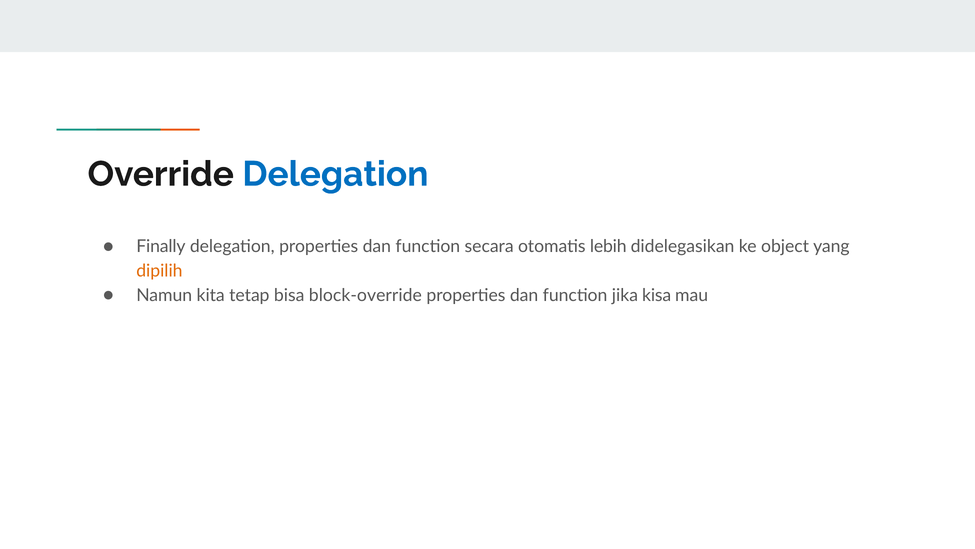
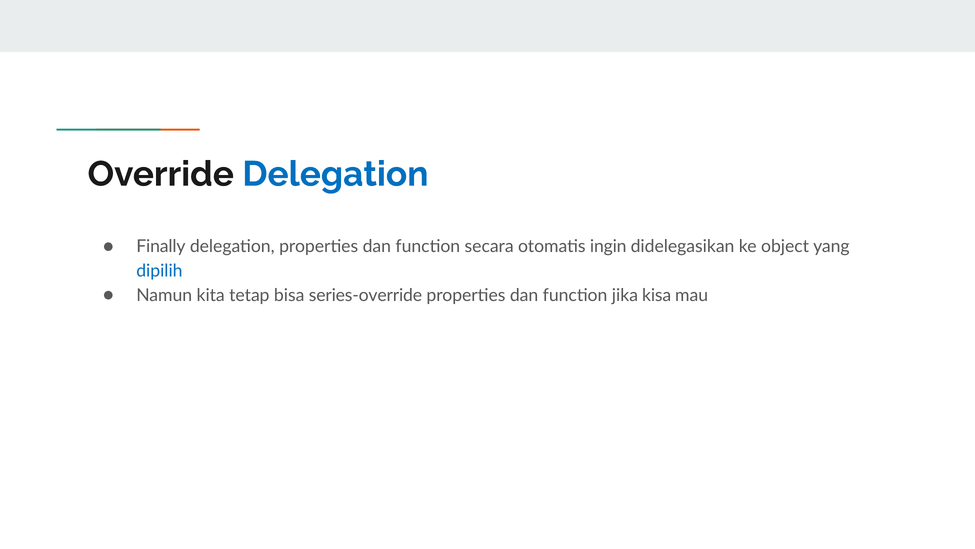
lebih: lebih -> ingin (608, 246)
dipilih colour: orange -> blue (159, 271)
block-override: block-override -> series-override (365, 295)
